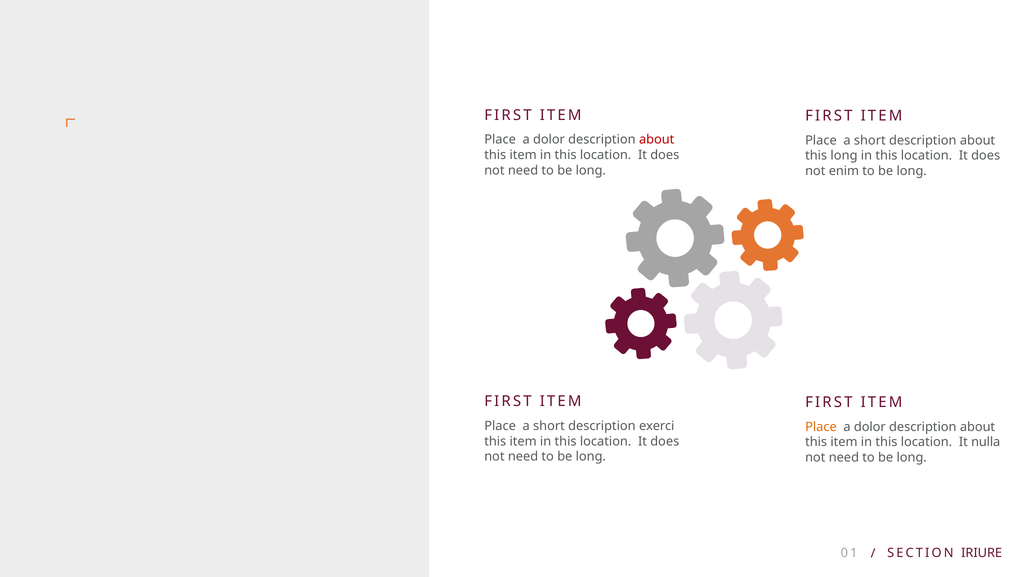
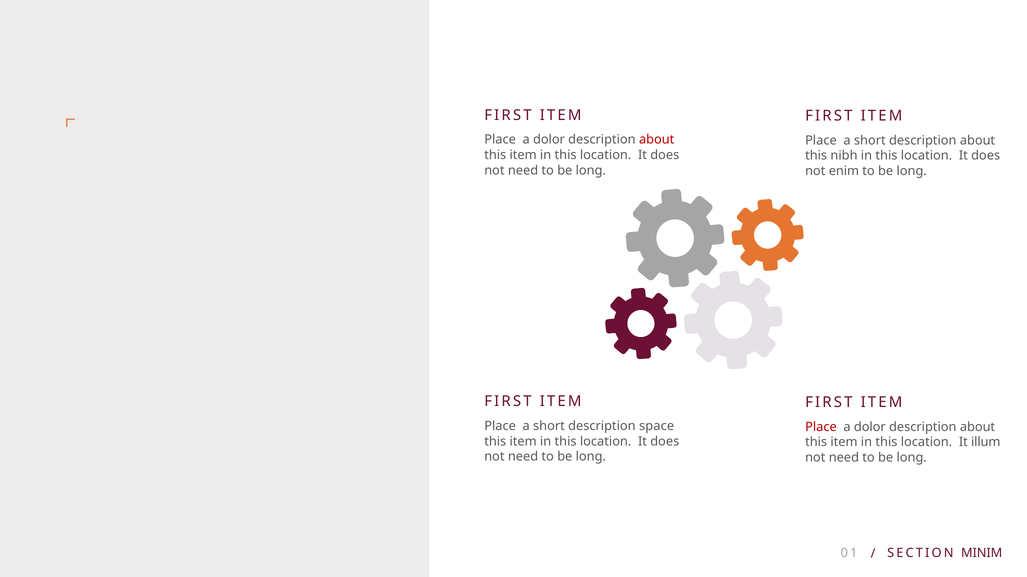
this long: long -> nibh (844, 156)
exerci: exerci -> space (657, 426)
Place colour: orange -> red (821, 427)
nulla: nulla -> illum (986, 443)
IRIURE: IRIURE -> MINIM (982, 554)
